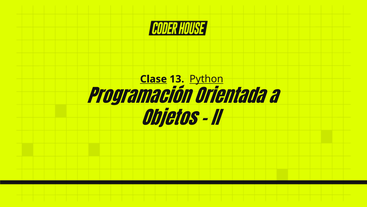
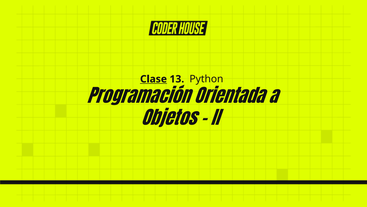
Python underline: present -> none (206, 79)
